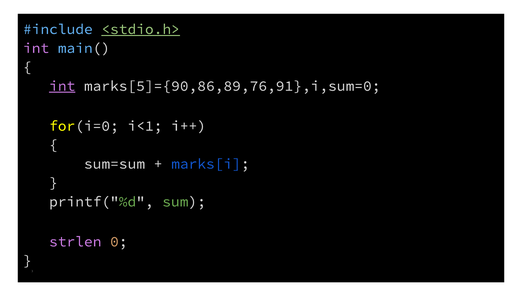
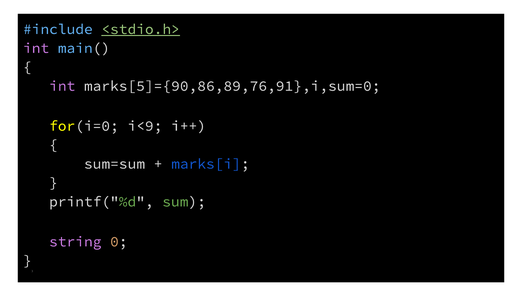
int underline: present -> none (62, 86)
i<1: i<1 -> i<9 (145, 126)
strlen: strlen -> string (75, 241)
